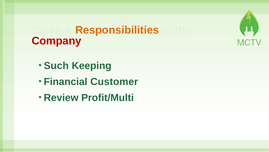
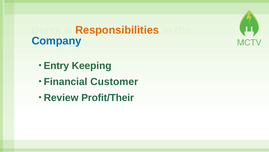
Company colour: red -> blue (56, 41)
Such: Such -> Entry (56, 65)
Profit/Multi: Profit/Multi -> Profit/Their (108, 97)
